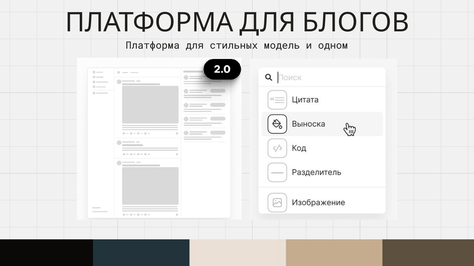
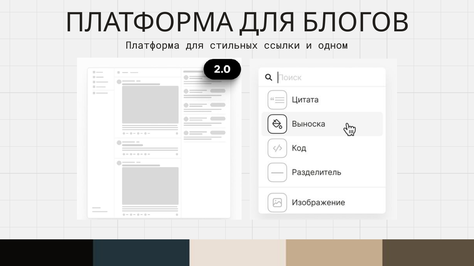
модель: модель -> ссылки (282, 46)
